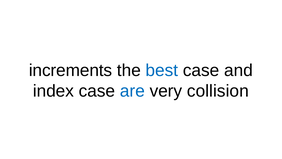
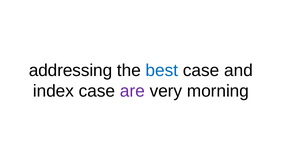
increments: increments -> addressing (71, 70)
are colour: blue -> purple (132, 91)
collision: collision -> morning (218, 91)
